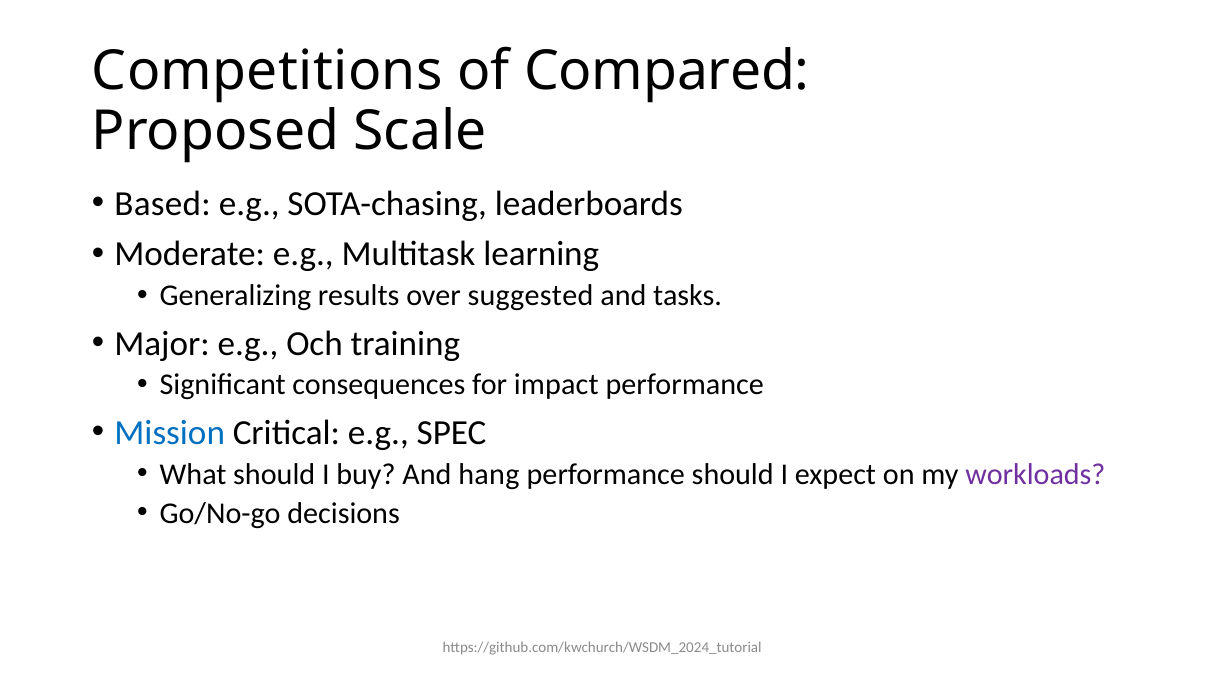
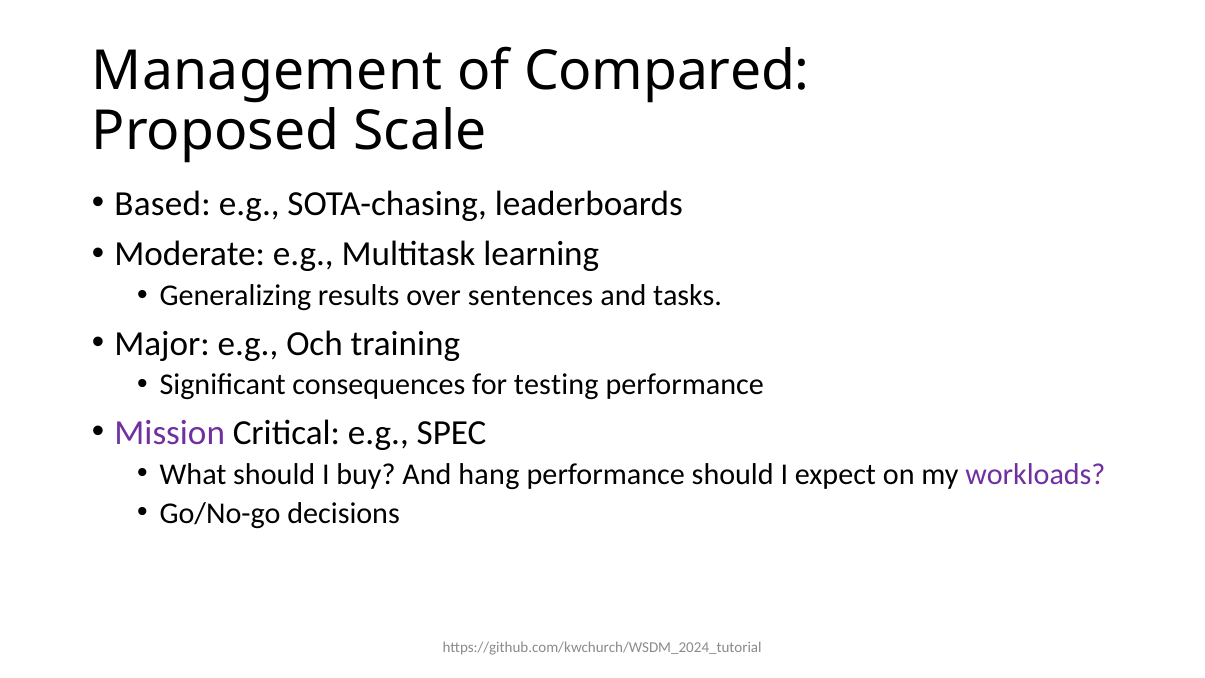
Competitions: Competitions -> Management (267, 71)
suggested: suggested -> sentences (530, 296)
impact: impact -> testing (556, 385)
Mission colour: blue -> purple (170, 433)
